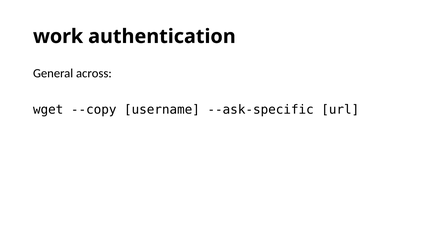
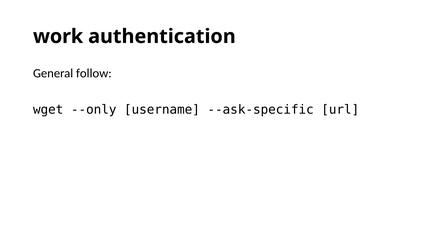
across: across -> follow (94, 73)
--copy: --copy -> --only (94, 110)
